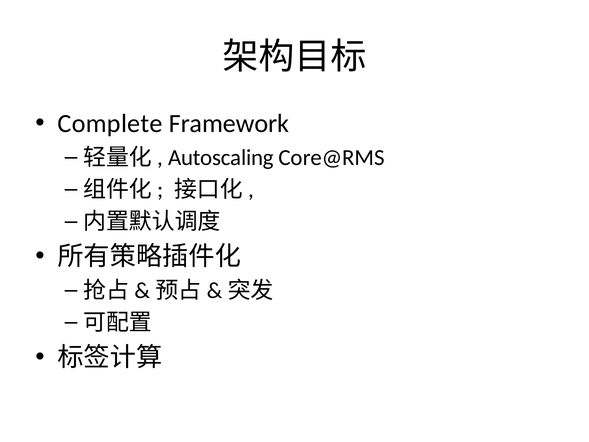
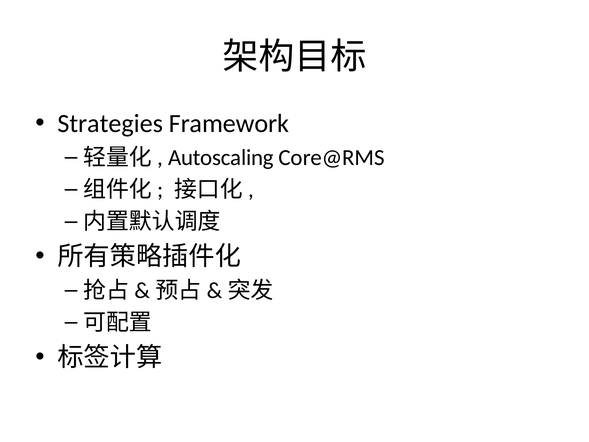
Complete: Complete -> Strategies (110, 124)
